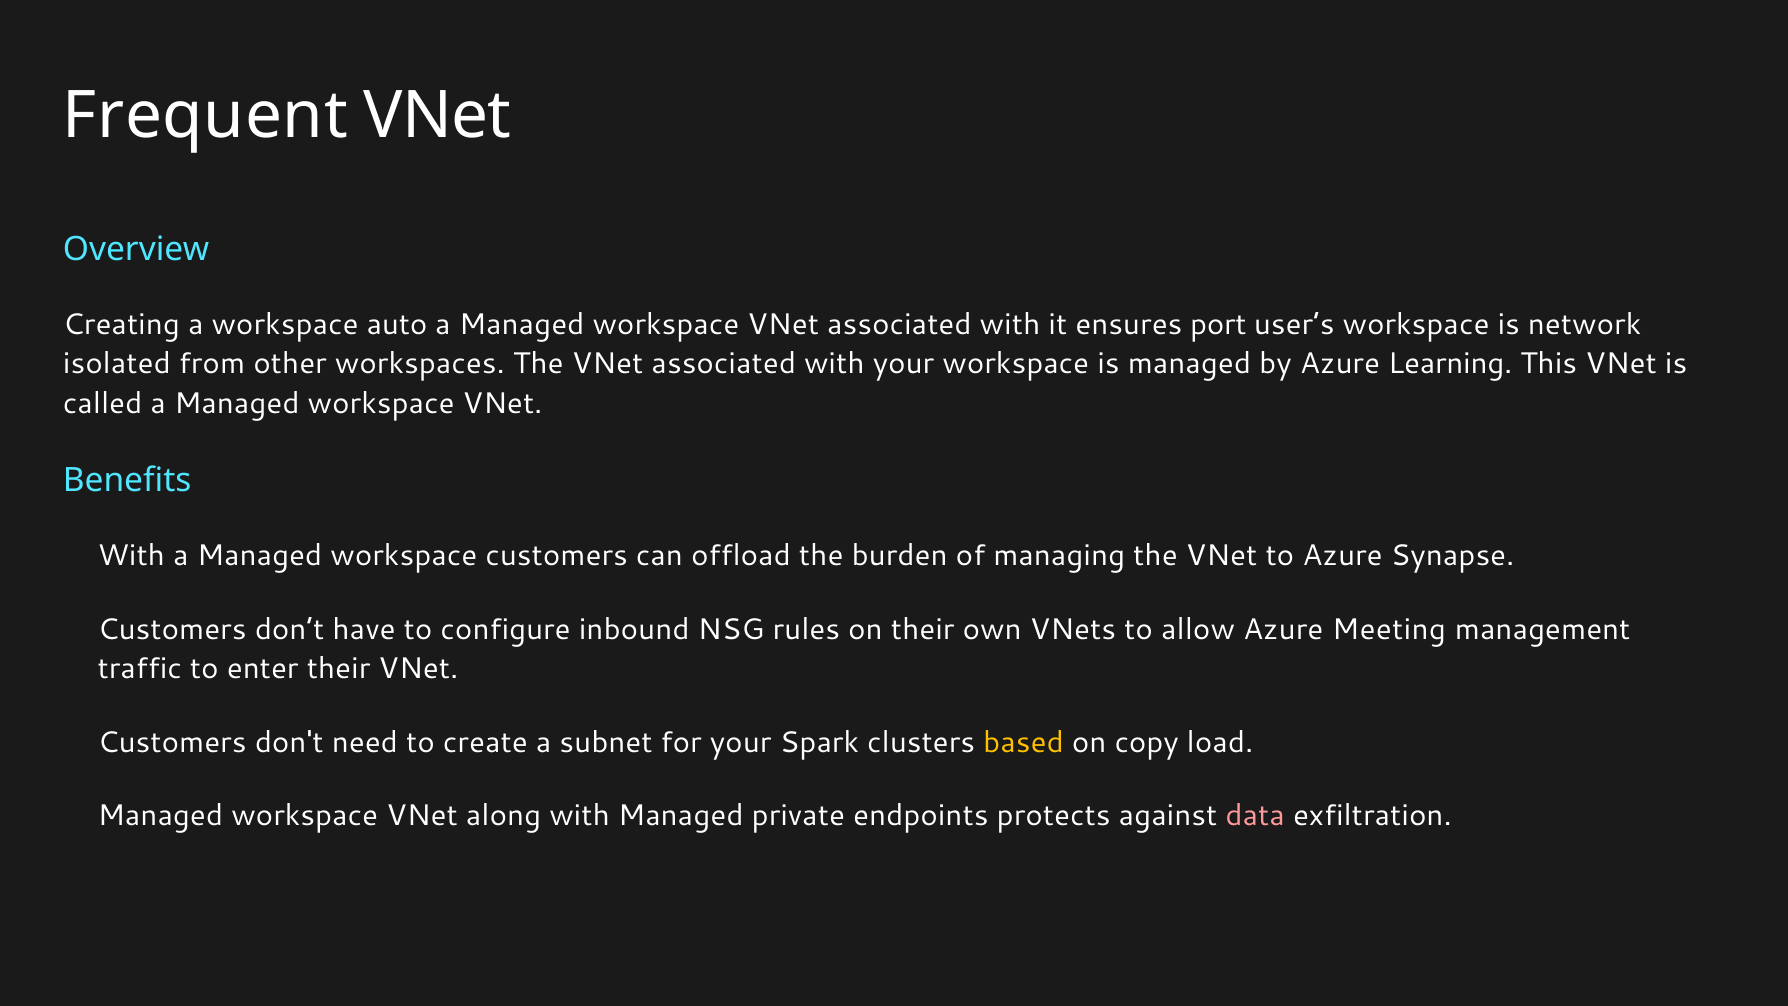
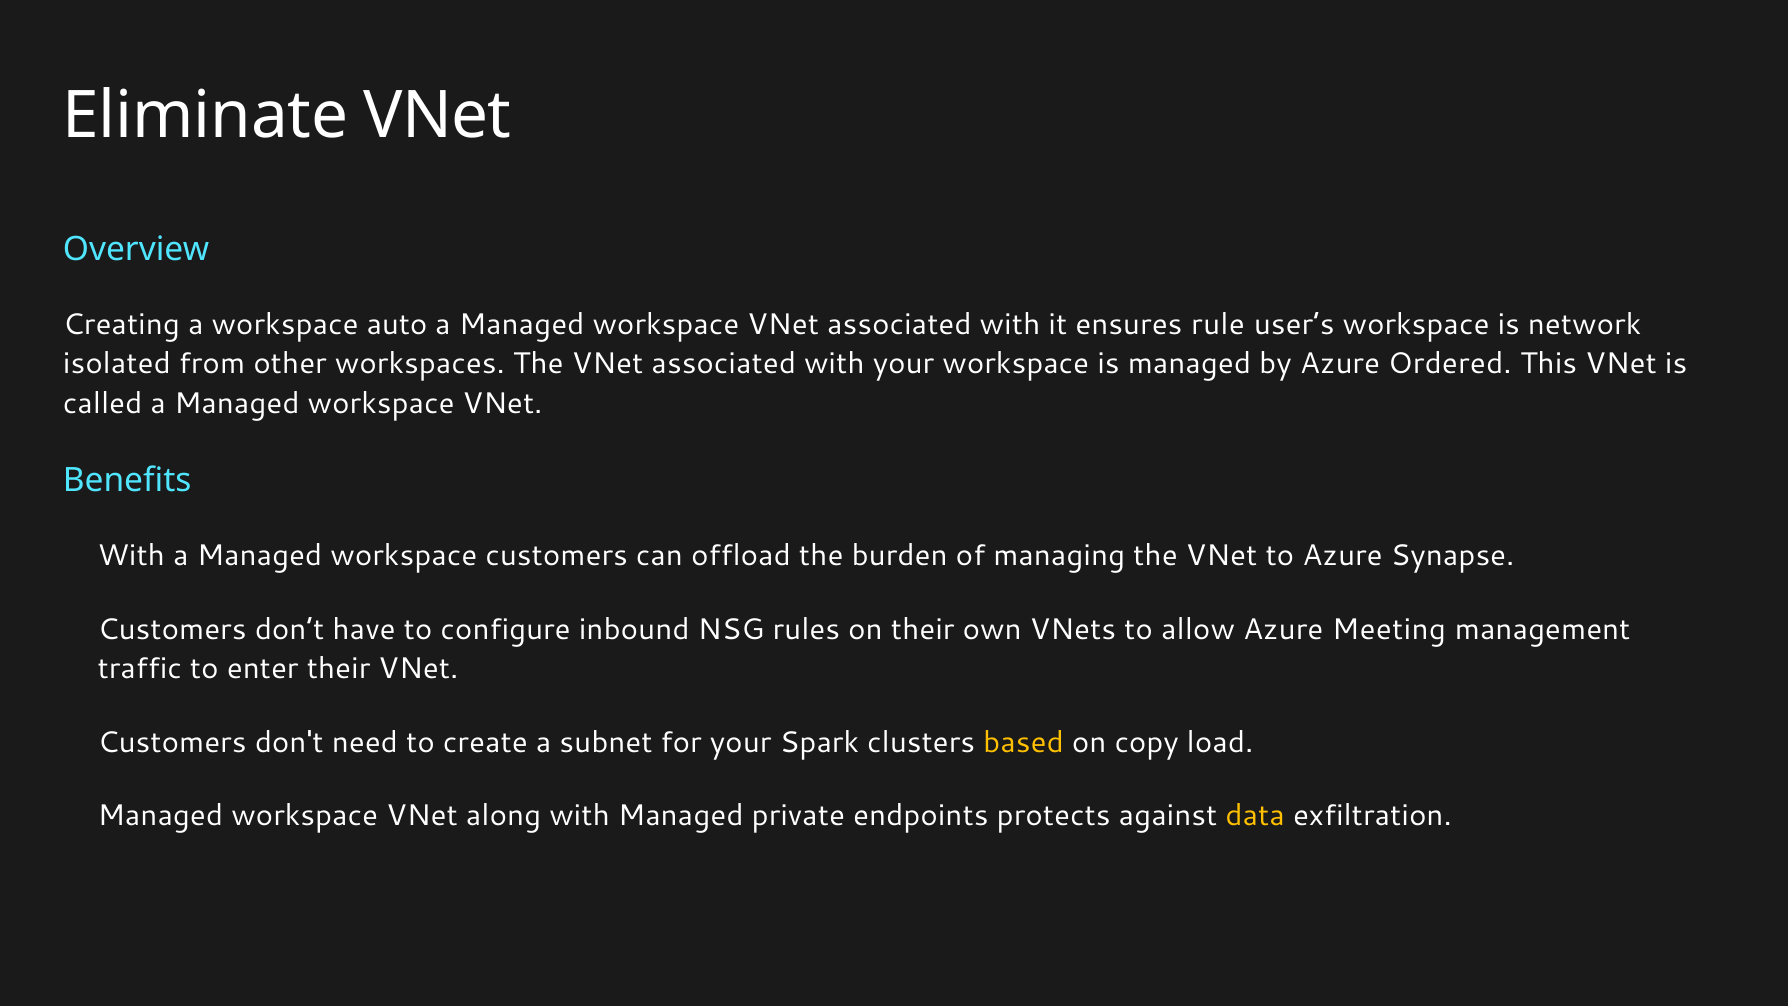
Frequent: Frequent -> Eliminate (206, 116)
port: port -> rule (1218, 325)
Learning: Learning -> Ordered (1450, 364)
data colour: pink -> yellow (1255, 816)
